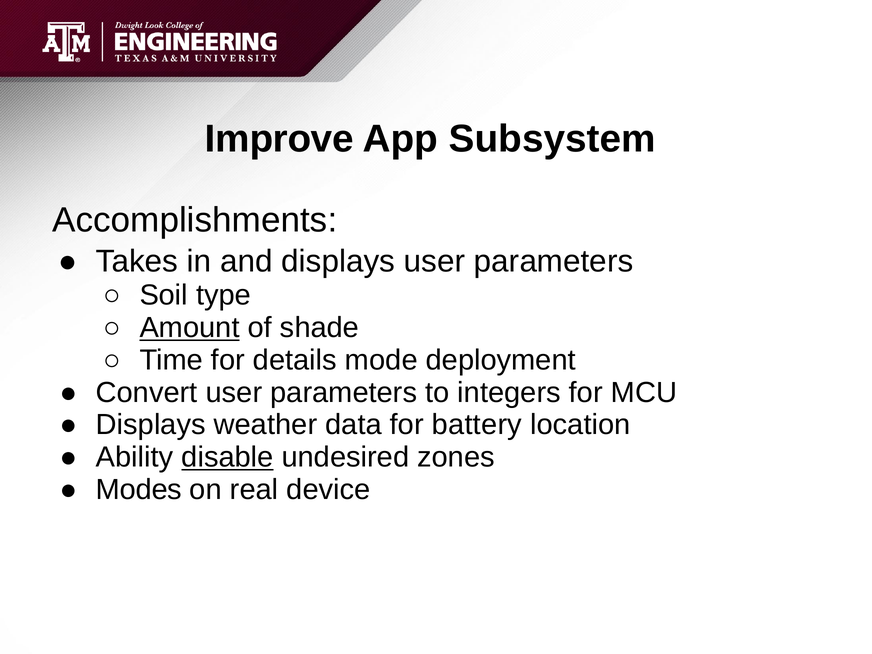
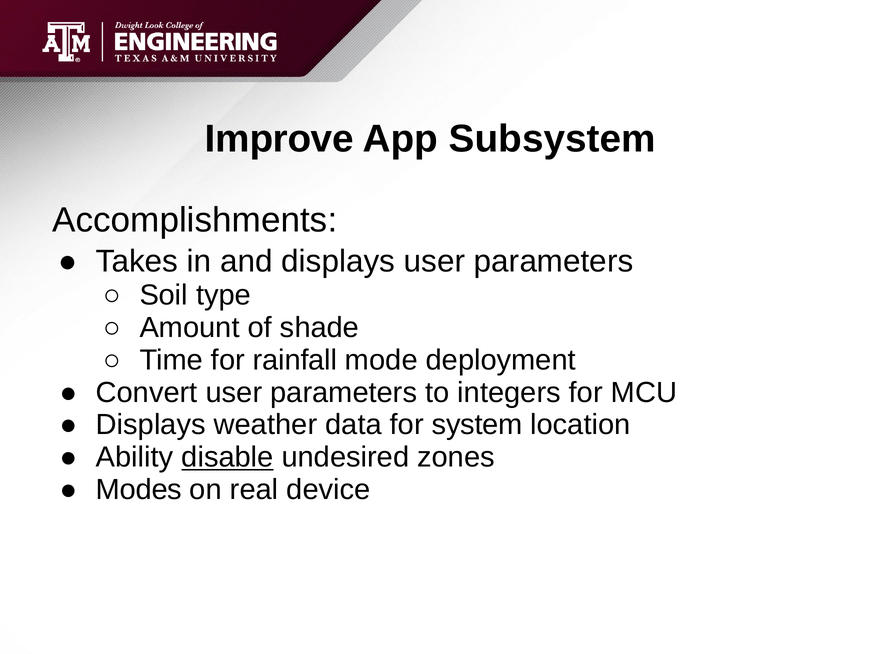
Amount underline: present -> none (190, 328)
details: details -> rainfall (295, 360)
battery: battery -> system (477, 425)
